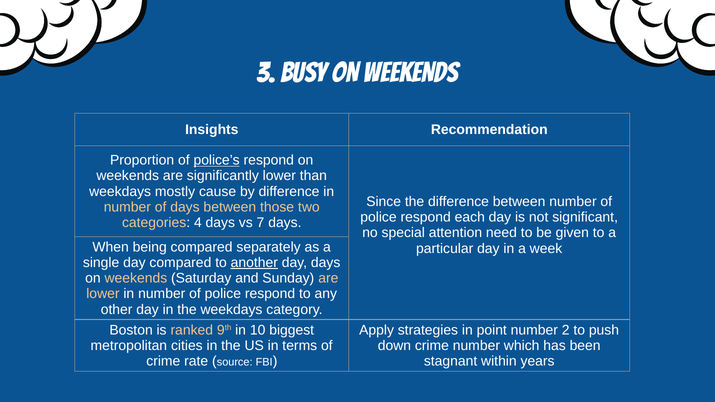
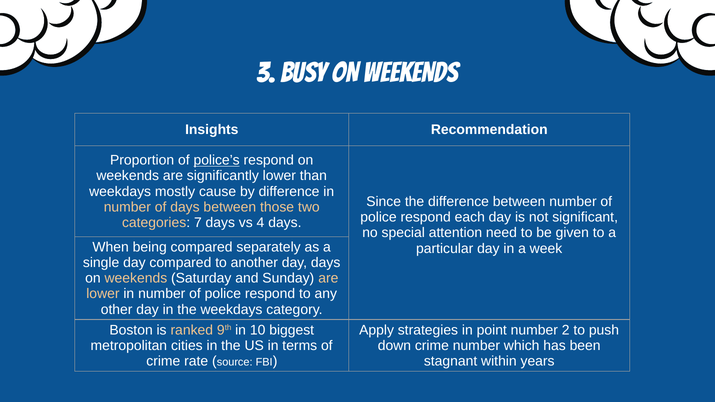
4: 4 -> 7 (198, 223)
7: 7 -> 4 (260, 223)
another underline: present -> none (254, 263)
